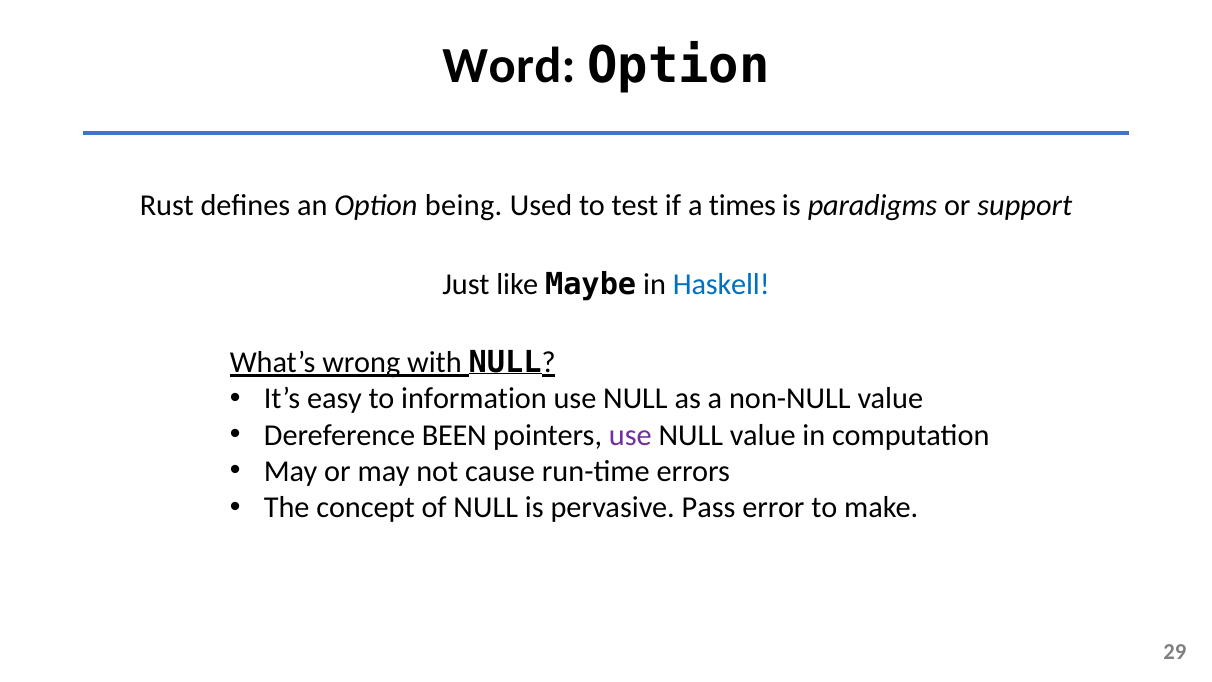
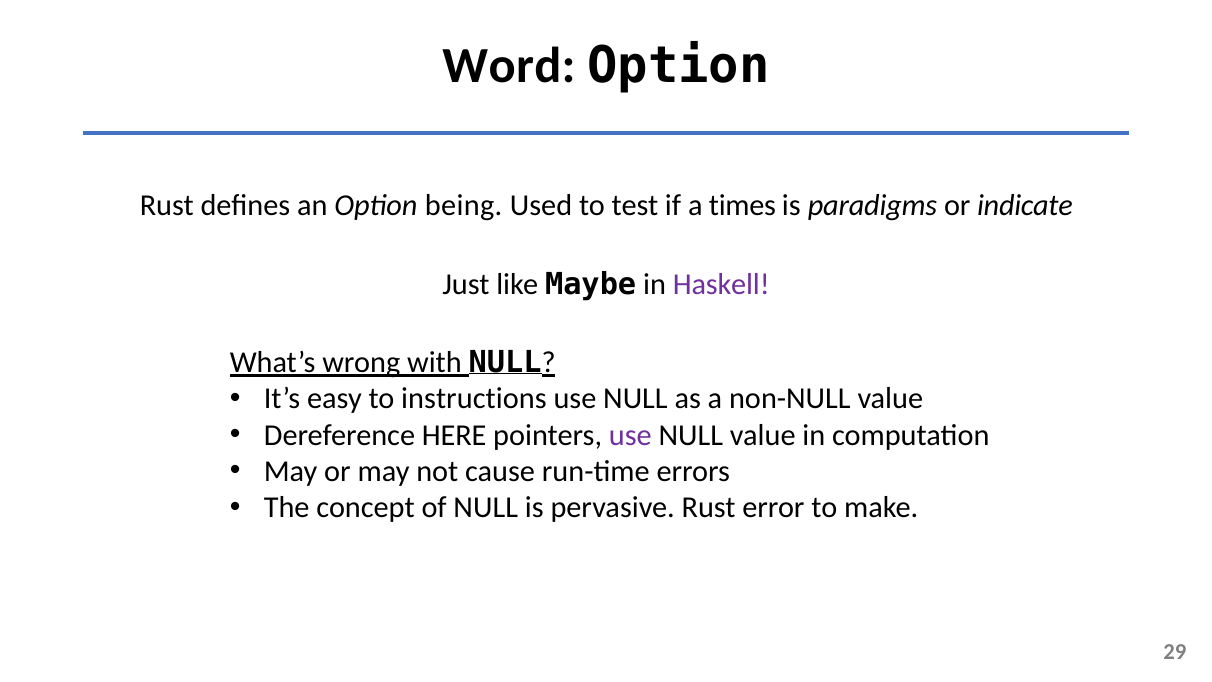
support: support -> indicate (1025, 206)
Haskell colour: blue -> purple (721, 284)
information: information -> instructions (474, 399)
BEEN: BEEN -> HERE (454, 435)
pervasive Pass: Pass -> Rust (709, 508)
